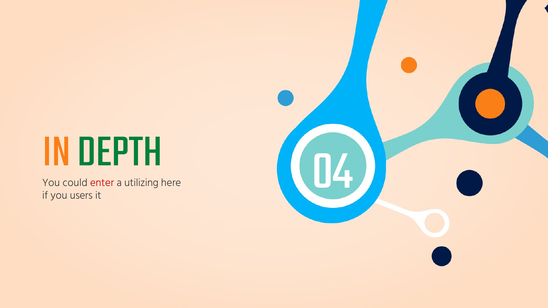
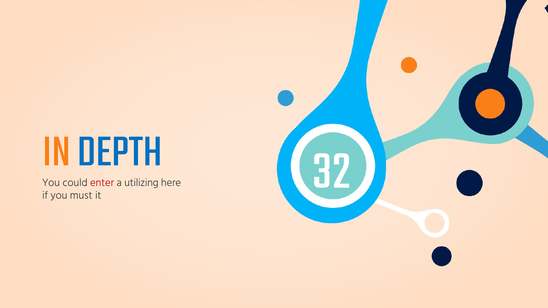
DEPTH colour: green -> blue (120, 150)
users: users -> must (81, 195)
04: 04 -> 32 (332, 170)
